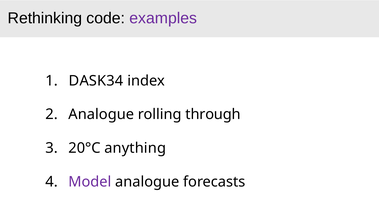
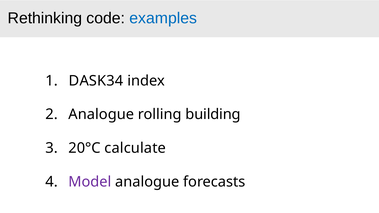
examples colour: purple -> blue (163, 18)
through: through -> building (213, 114)
anything: anything -> calculate (135, 148)
